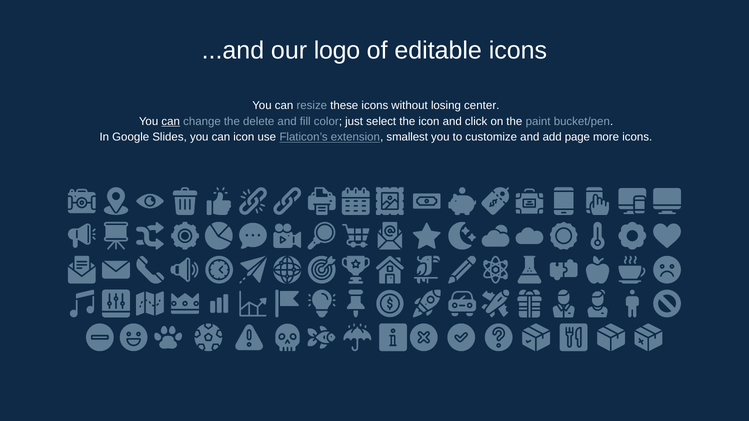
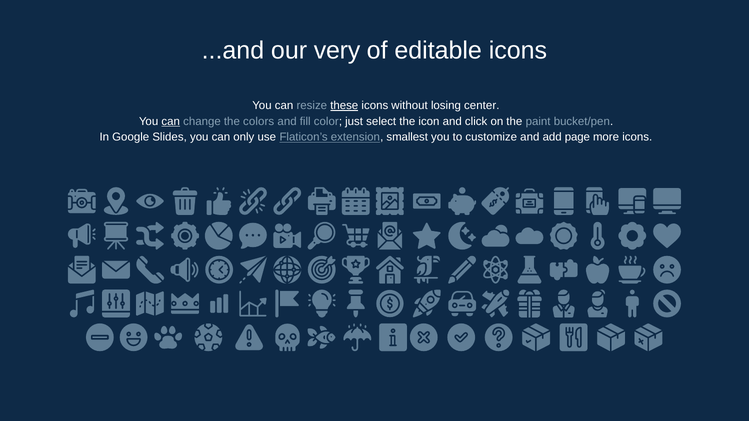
logo: logo -> very (337, 51)
these underline: none -> present (344, 106)
delete: delete -> colors (259, 121)
can icon: icon -> only (244, 137)
